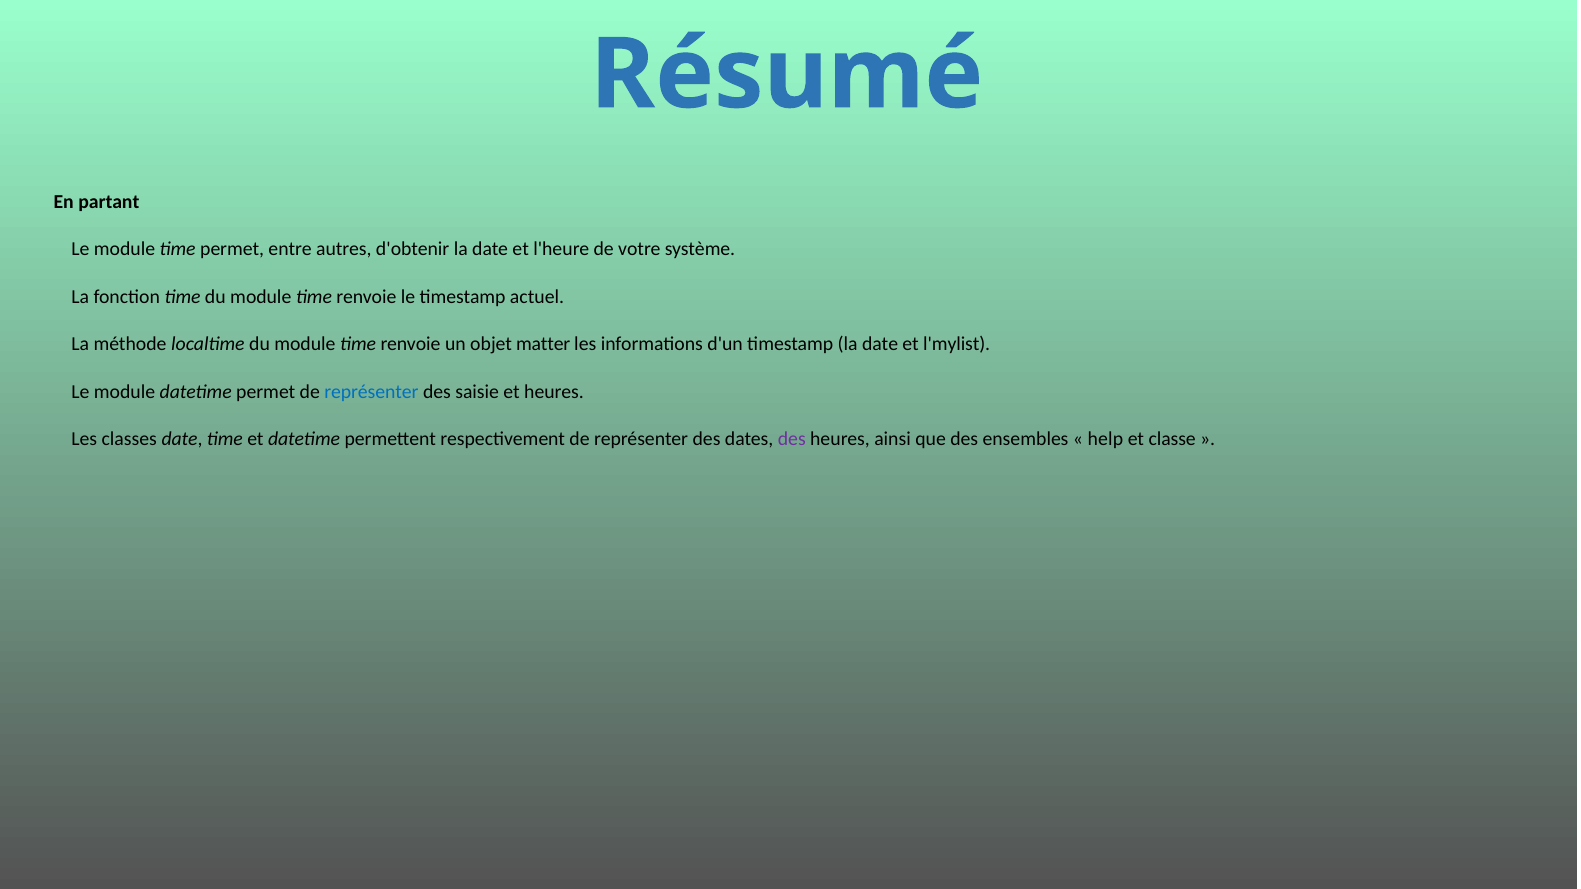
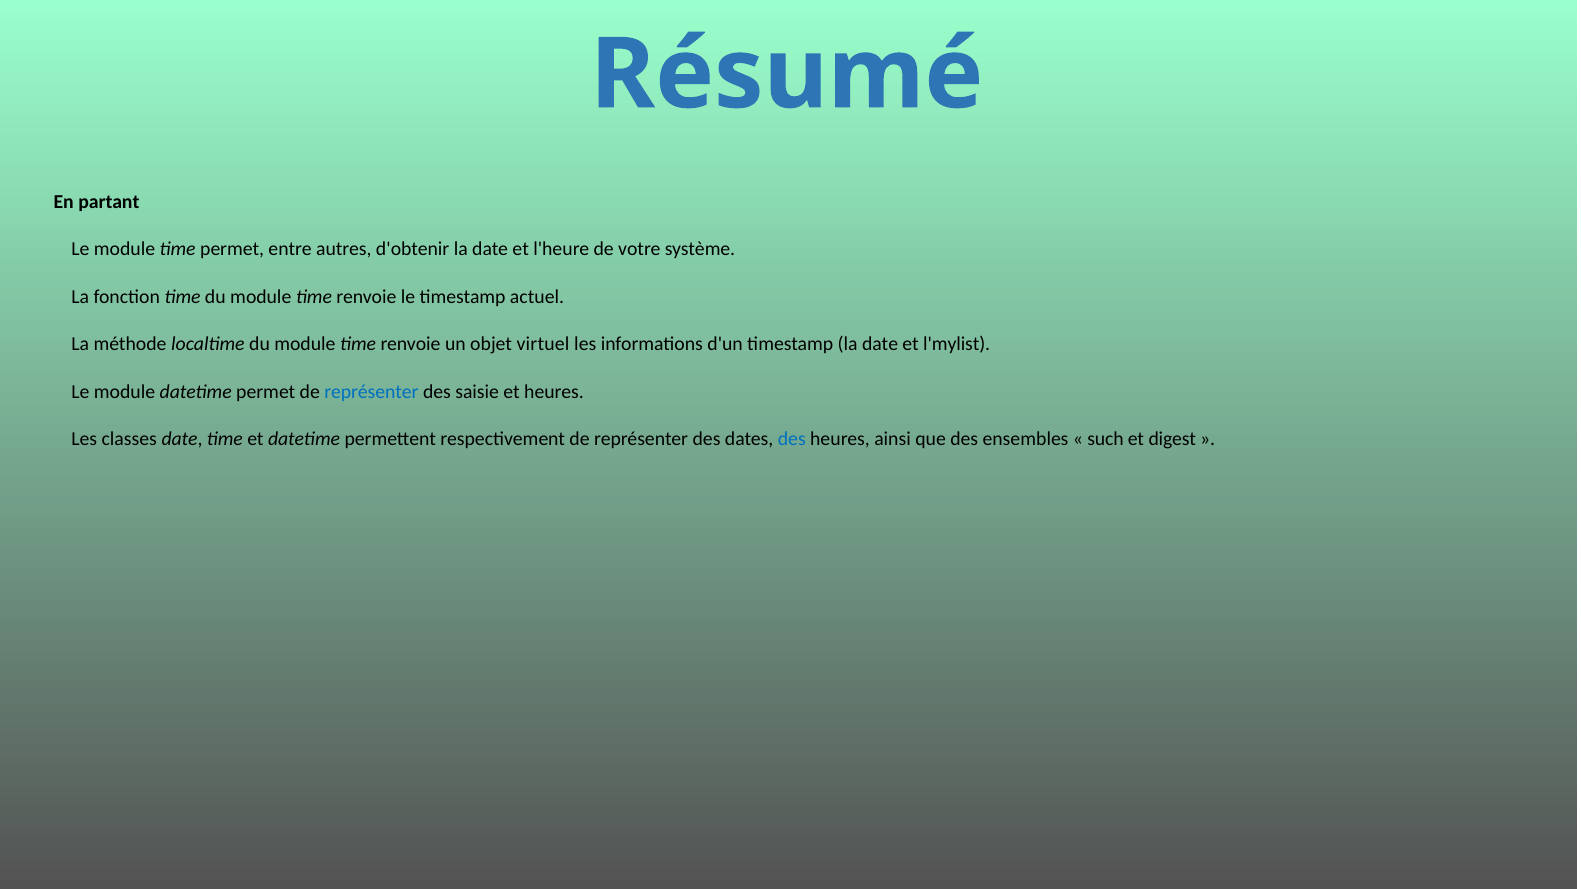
matter: matter -> virtuel (543, 344)
des colour: purple -> blue (792, 439)
help: help -> such (1106, 439)
classe: classe -> digest (1172, 439)
